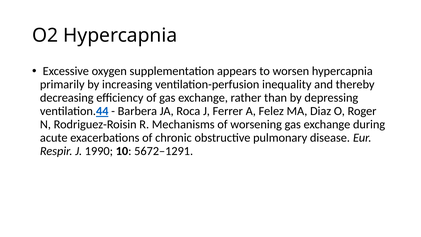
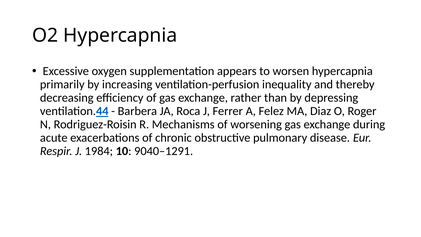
1990: 1990 -> 1984 (99, 151)
5672–1291: 5672–1291 -> 9040–1291 (164, 151)
